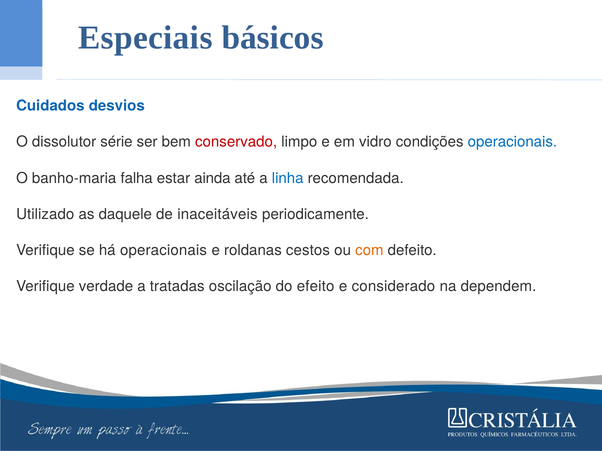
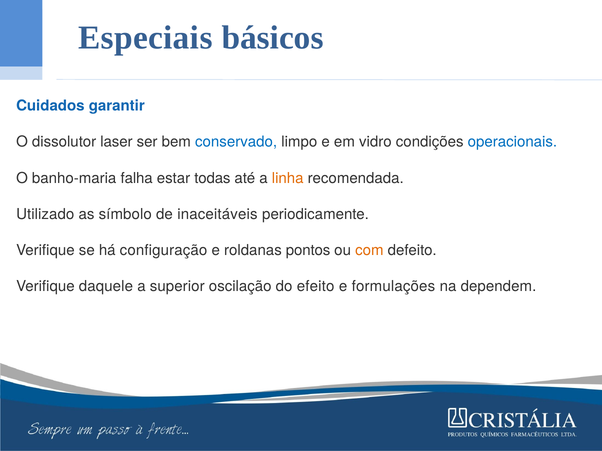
desvios: desvios -> garantir (117, 106)
série: série -> laser (116, 142)
conservado colour: red -> blue (236, 142)
ainda: ainda -> todas (212, 178)
linha colour: blue -> orange (288, 178)
daquele: daquele -> símbolo (125, 214)
há operacionais: operacionais -> configuração (164, 251)
cestos: cestos -> pontos (308, 251)
verdade: verdade -> daquele (106, 287)
tratadas: tratadas -> superior (177, 287)
considerado: considerado -> formulações (393, 287)
